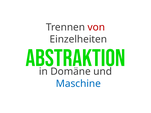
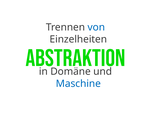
von colour: red -> blue (96, 27)
